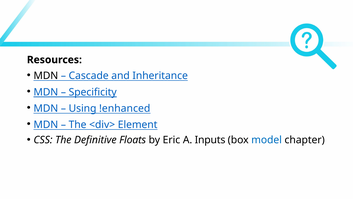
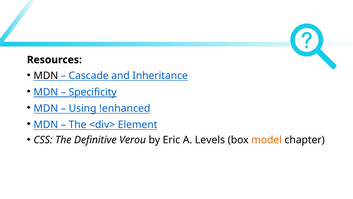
Floats: Floats -> Verou (133, 140)
Inputs: Inputs -> Levels (210, 140)
model colour: blue -> orange (267, 140)
